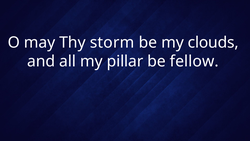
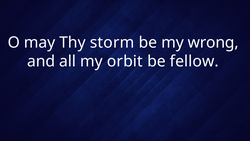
clouds: clouds -> wrong (213, 42)
pillar: pillar -> orbit (125, 61)
